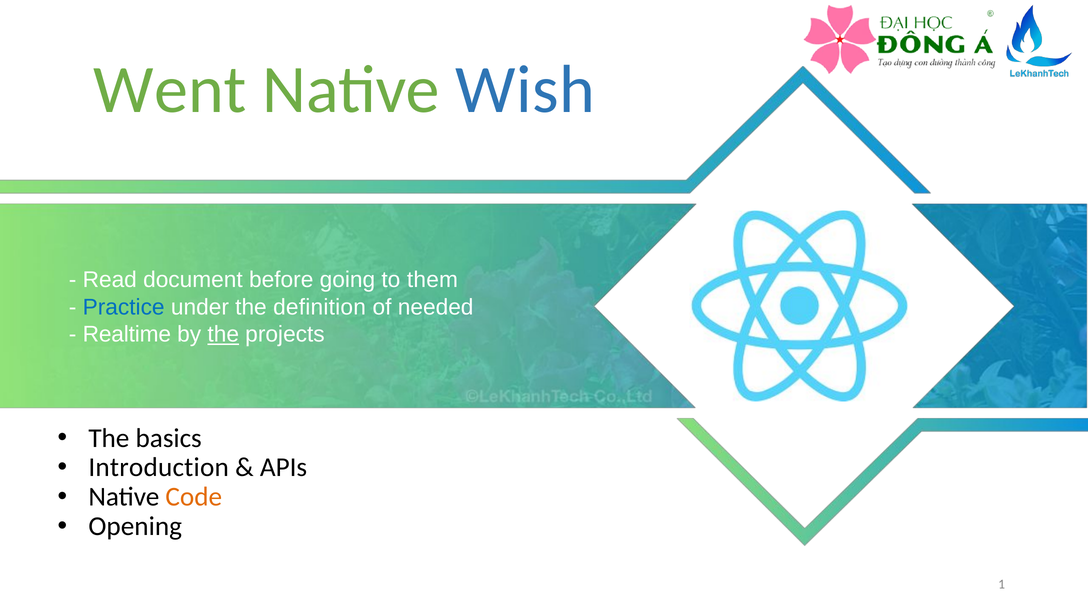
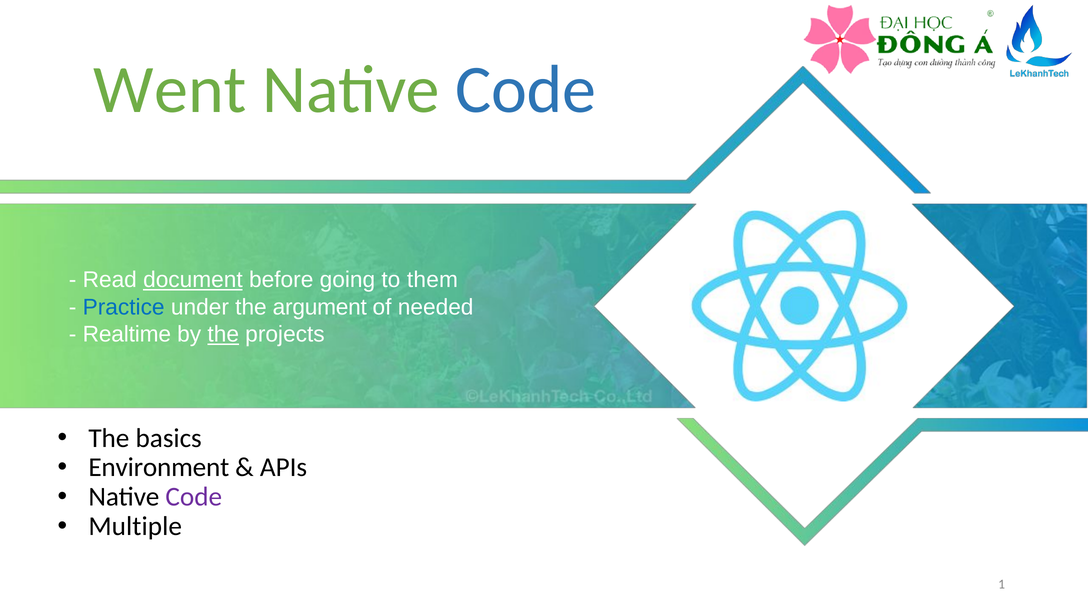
Wish: Wish -> Code (526, 90)
document underline: none -> present (193, 280)
definition: definition -> argument (320, 307)
Introduction: Introduction -> Environment (159, 467)
Code colour: orange -> purple (194, 497)
Opening: Opening -> Multiple (135, 526)
